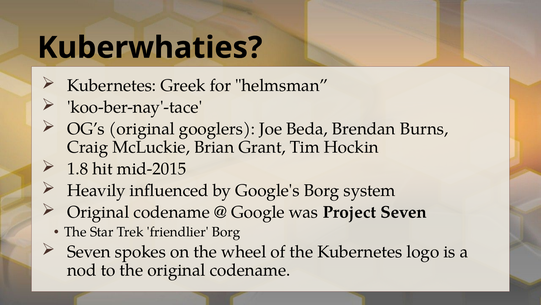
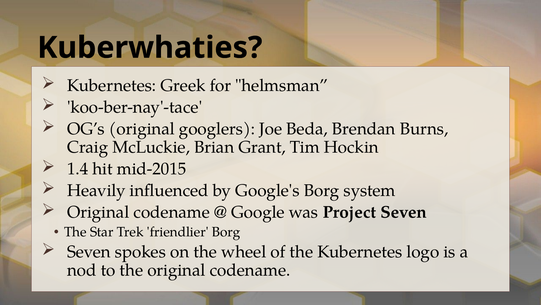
1.8: 1.8 -> 1.4 (78, 169)
